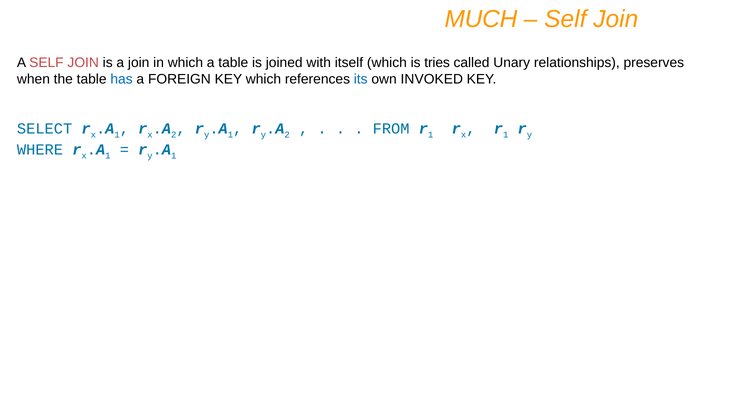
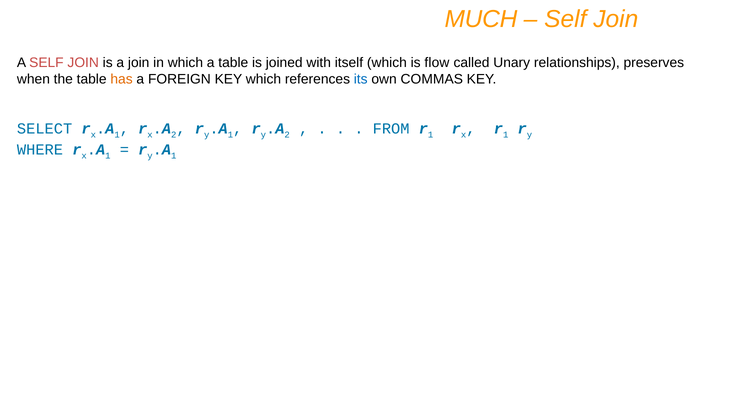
tries: tries -> flow (437, 63)
has colour: blue -> orange (122, 79)
INVOKED: INVOKED -> COMMAS (432, 79)
